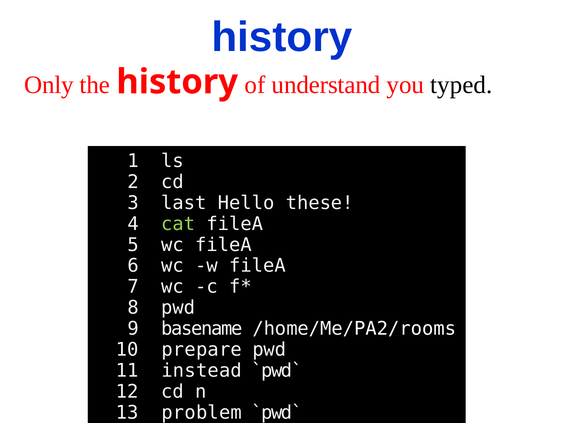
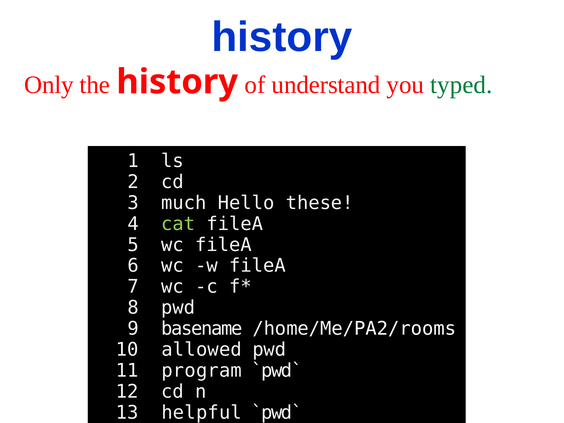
typed colour: black -> green (461, 85)
last: last -> much (184, 203)
prepare: prepare -> allowed (202, 350)
instead: instead -> program (202, 371)
problem: problem -> helpful (202, 413)
